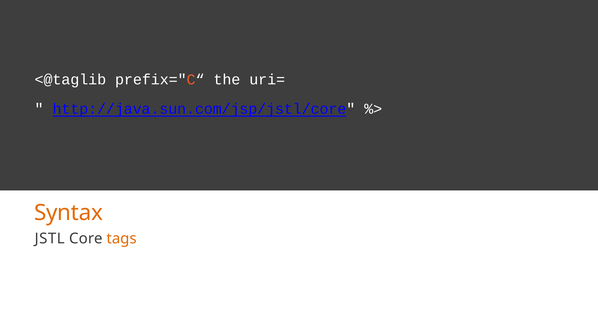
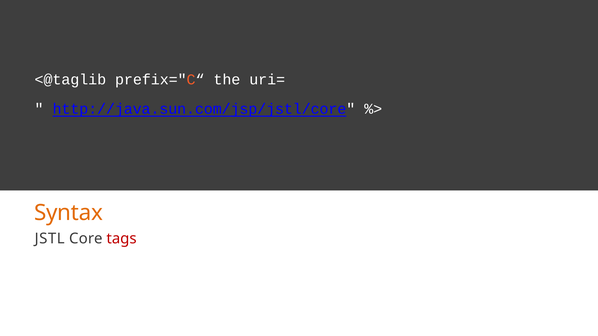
tags colour: orange -> red (122, 239)
